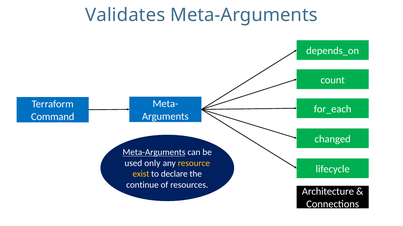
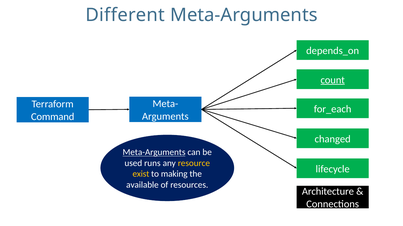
Validates: Validates -> Different (125, 15)
count underline: none -> present (333, 80)
only: only -> runs (152, 164)
declare: declare -> making (174, 175)
continue: continue -> available (142, 185)
